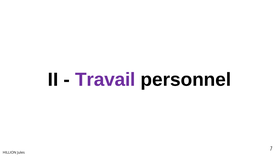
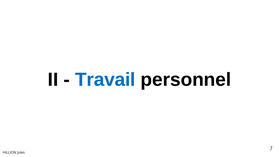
Travail colour: purple -> blue (105, 80)
